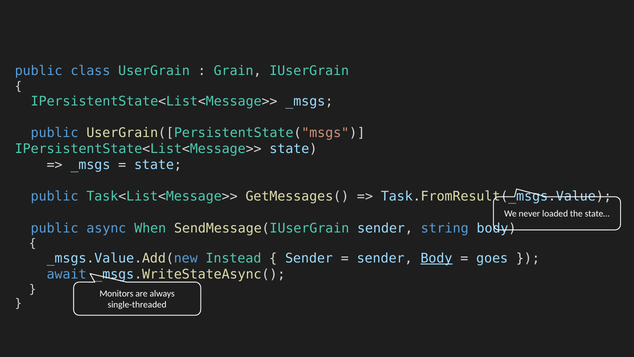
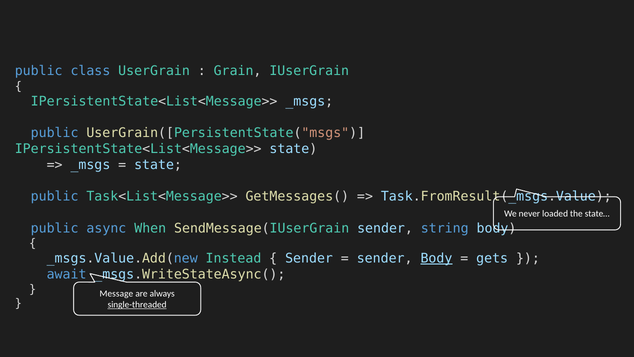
goes: goes -> gets (492, 258)
Monitors: Monitors -> Message (116, 293)
single-threaded underline: none -> present (137, 305)
